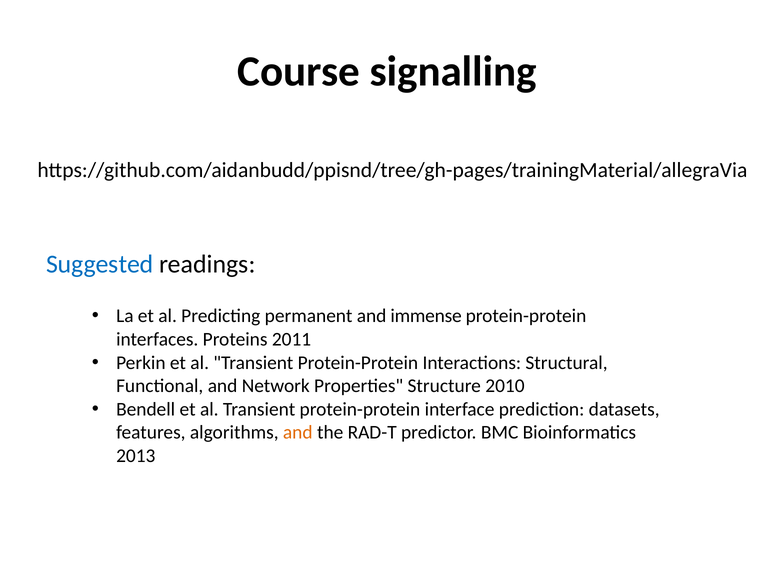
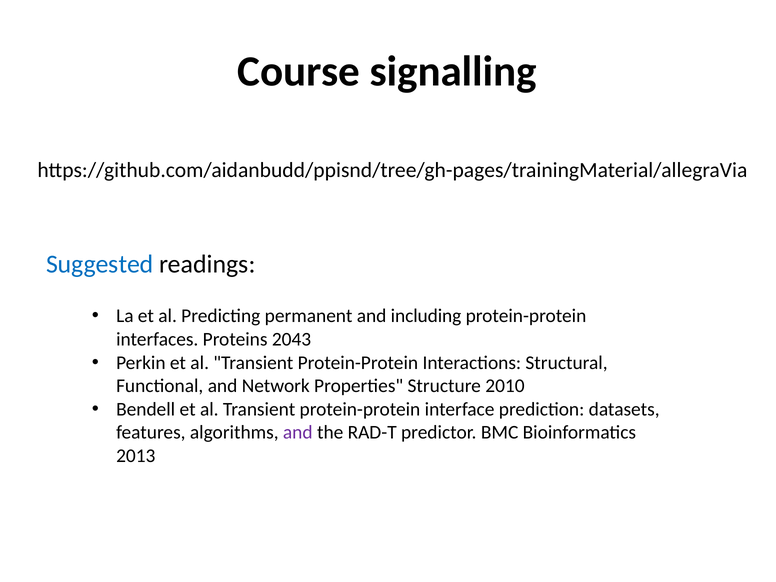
immense: immense -> including (426, 316)
2011: 2011 -> 2043 (292, 339)
and colour: orange -> purple (298, 432)
